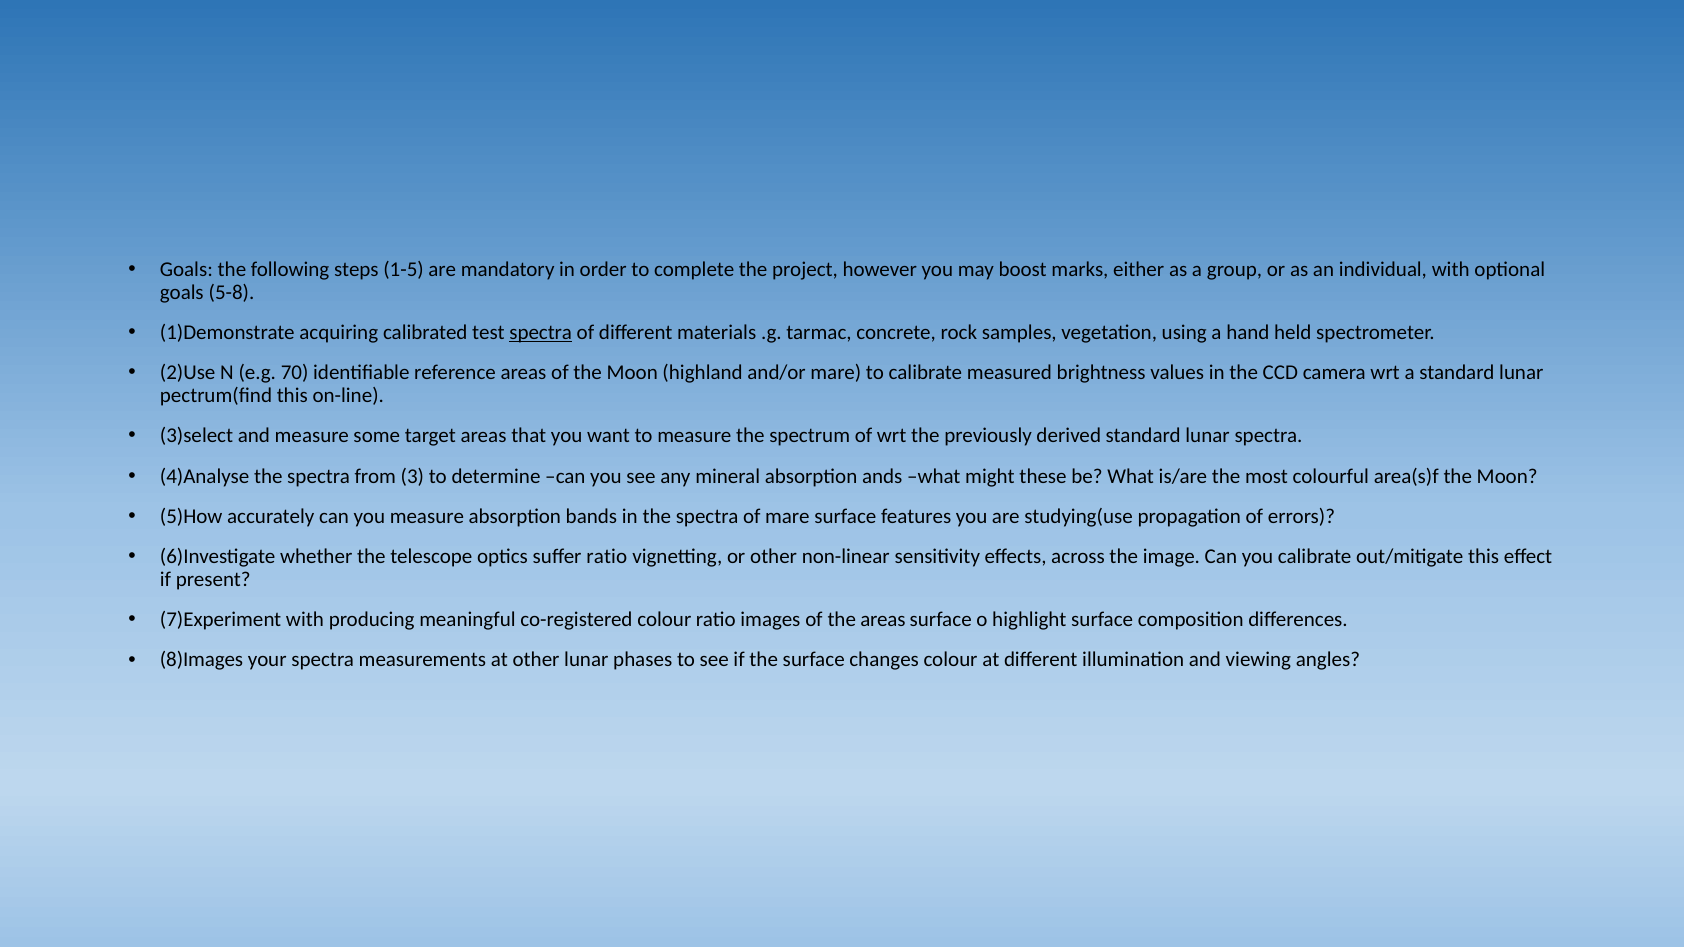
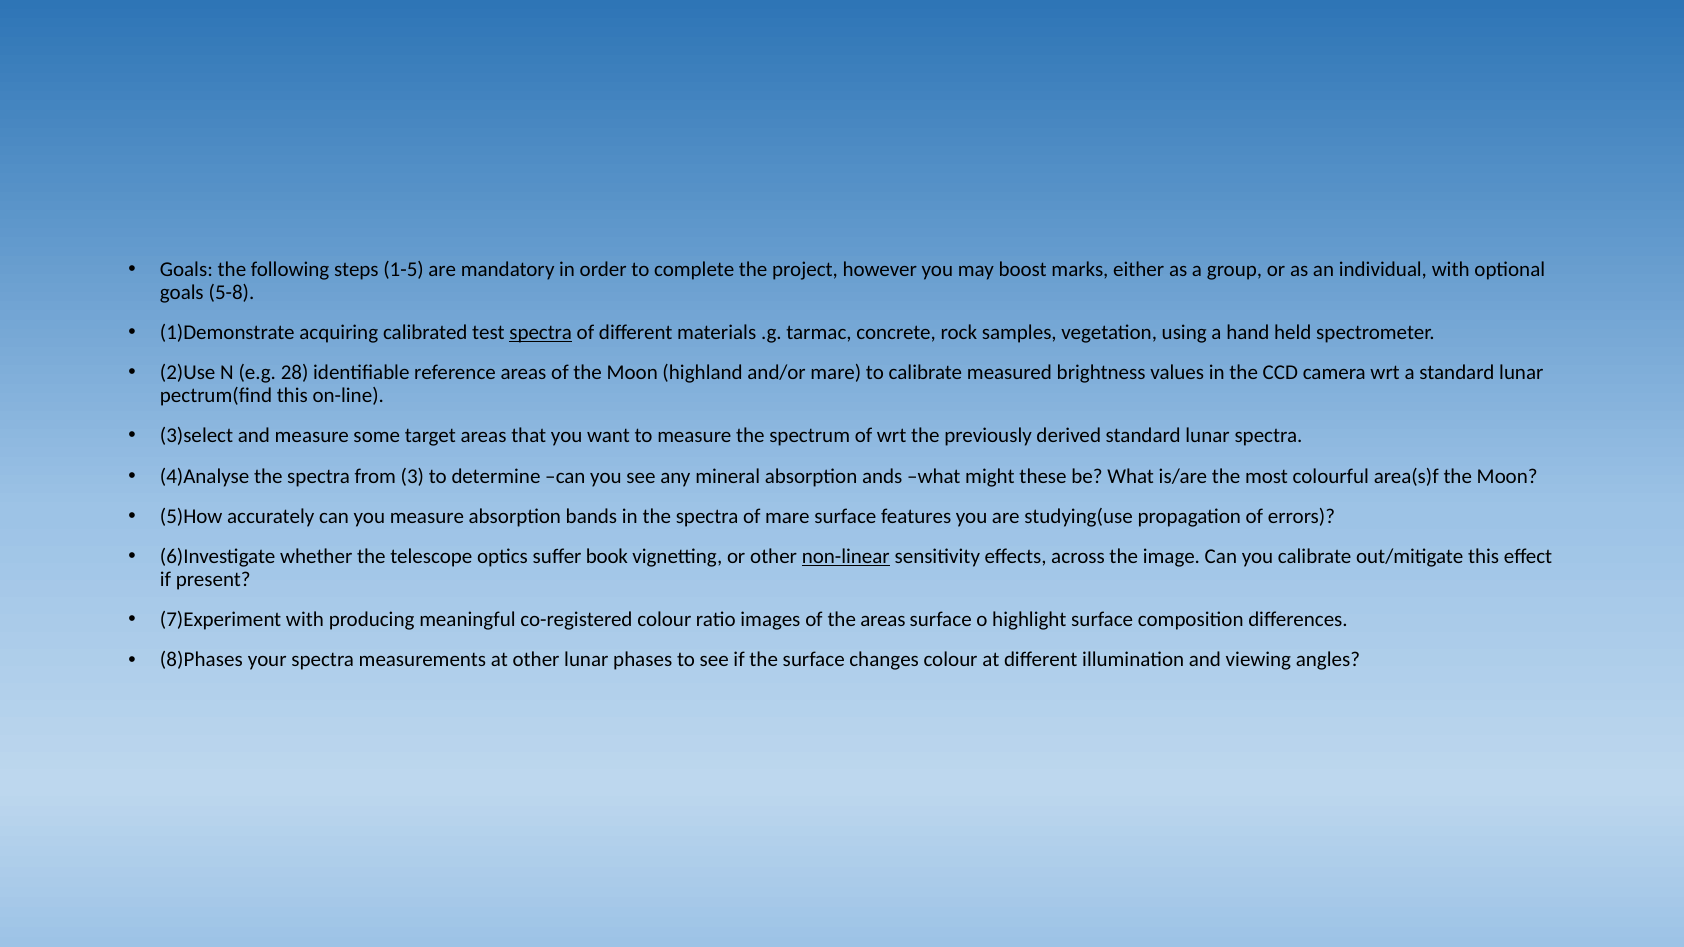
70: 70 -> 28 (295, 373)
suffer ratio: ratio -> book (607, 557)
non-linear underline: none -> present (846, 557)
8)Images: 8)Images -> 8)Phases (201, 660)
